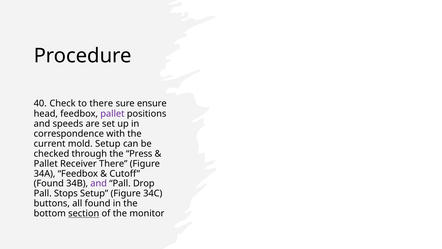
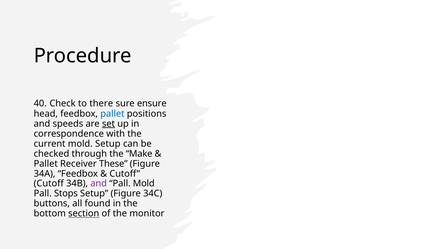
pallet colour: purple -> blue (112, 114)
set underline: none -> present (108, 124)
Press: Press -> Make (139, 153)
Receiver There: There -> These (113, 163)
Found: Found -> Cutoff (49, 183)
Pall Drop: Drop -> Mold (144, 183)
